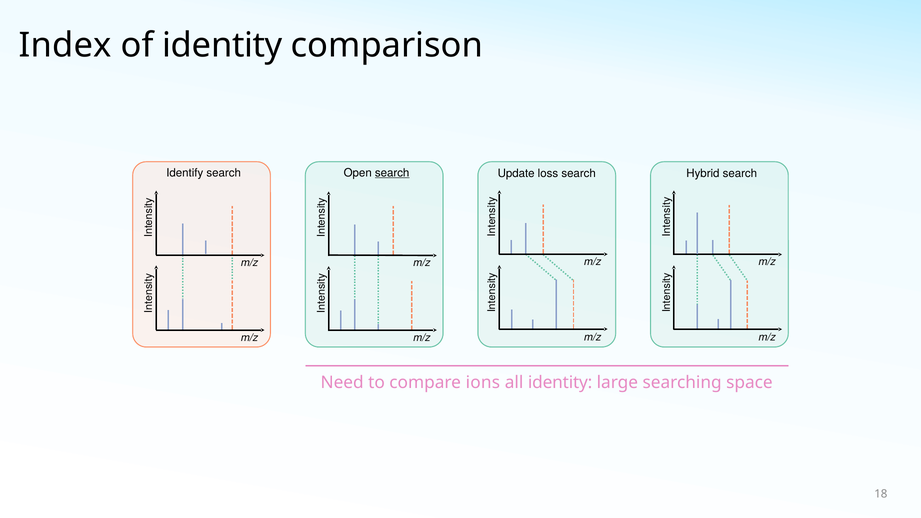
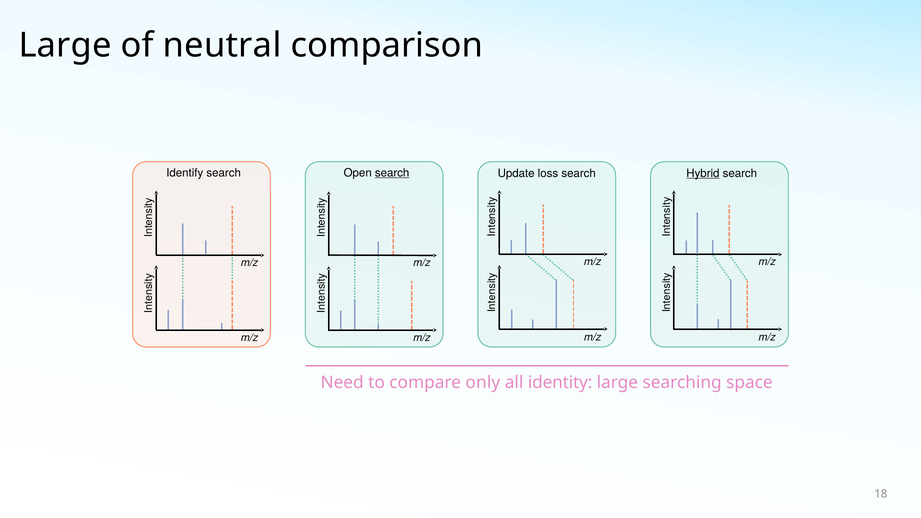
Index: Index -> Large (65, 45)
of identity: identity -> neutral (222, 45)
Hybrid underline: none -> present (703, 173)
ions: ions -> only (483, 383)
